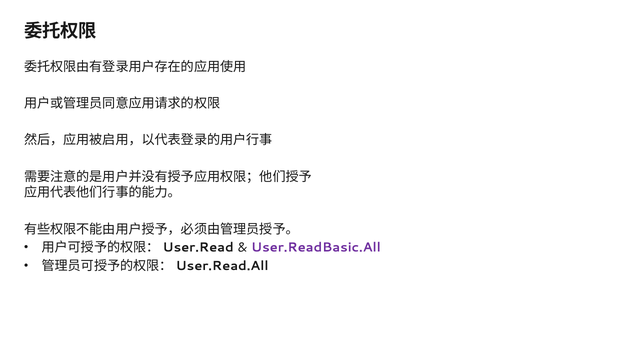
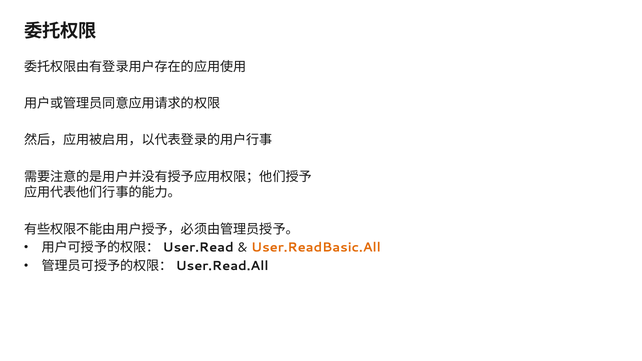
User.ReadBasic.All colour: purple -> orange (316, 248)
